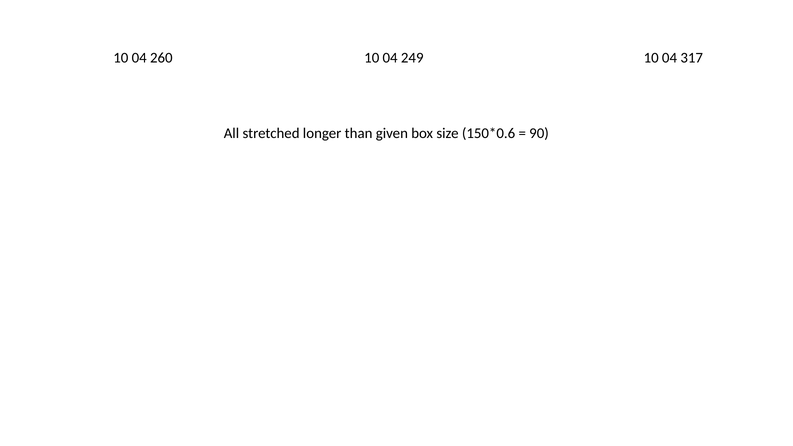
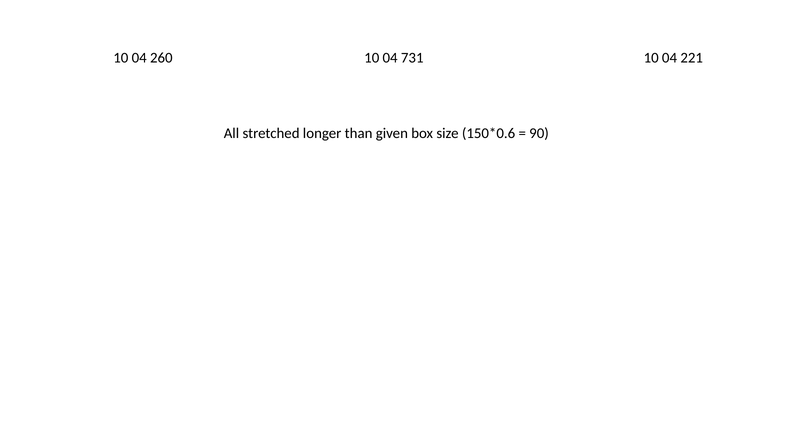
249: 249 -> 731 (412, 58)
317: 317 -> 221 (692, 58)
